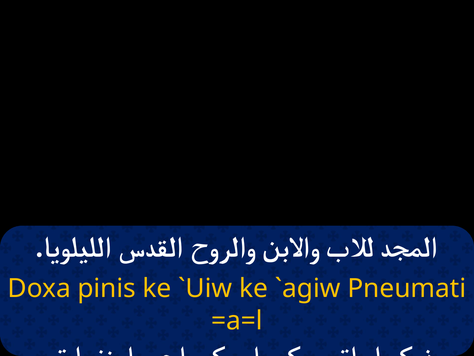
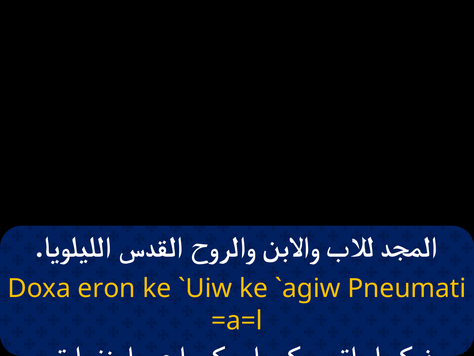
pinis: pinis -> eron (107, 288)
